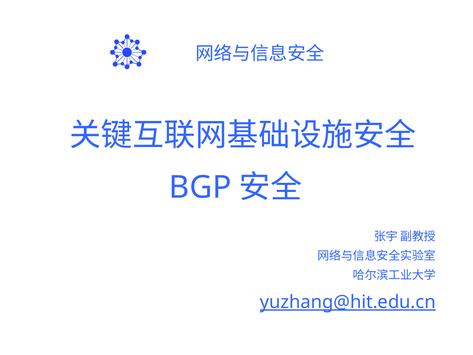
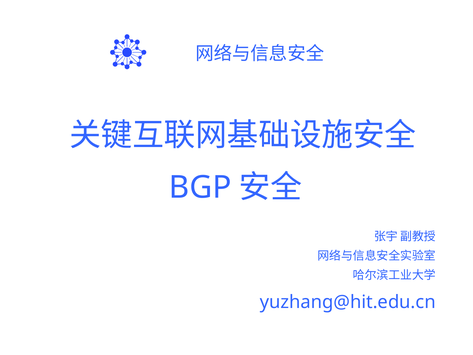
yuzhang@hit.edu.cn underline: present -> none (348, 302)
